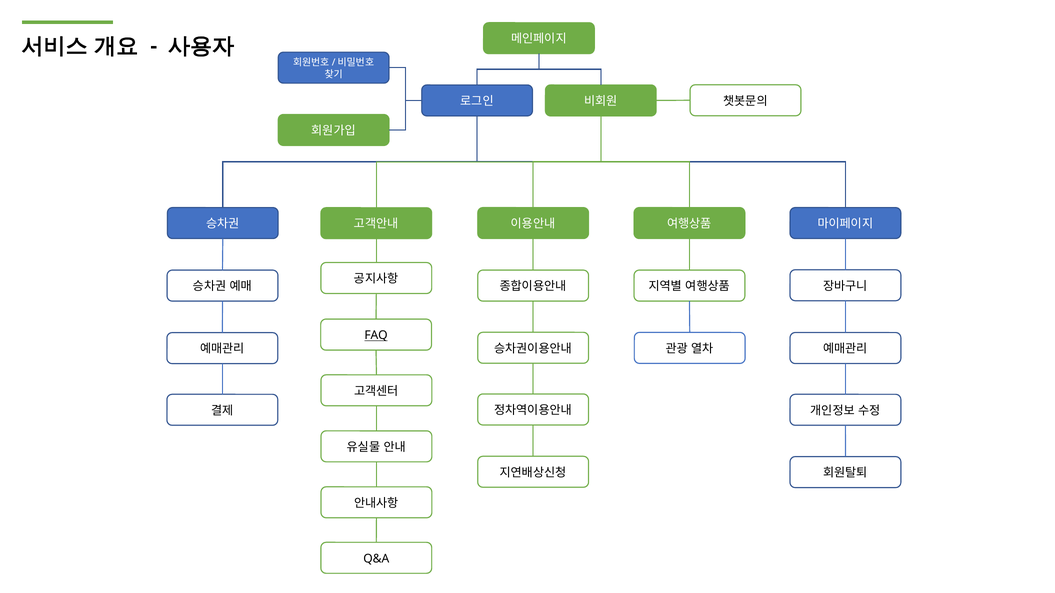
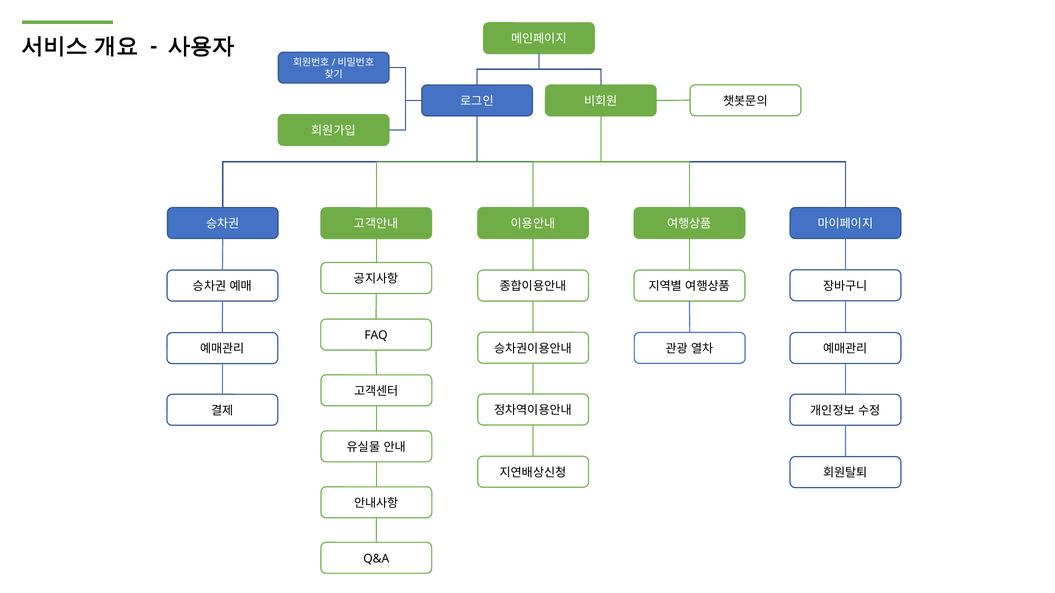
FAQ underline: present -> none (376, 336)
